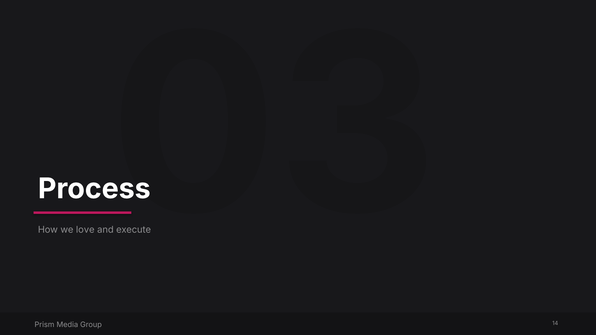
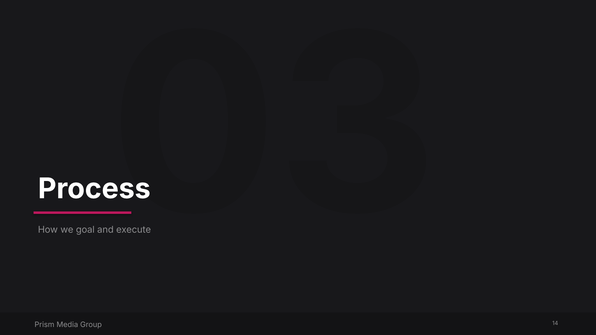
love: love -> goal (85, 230)
